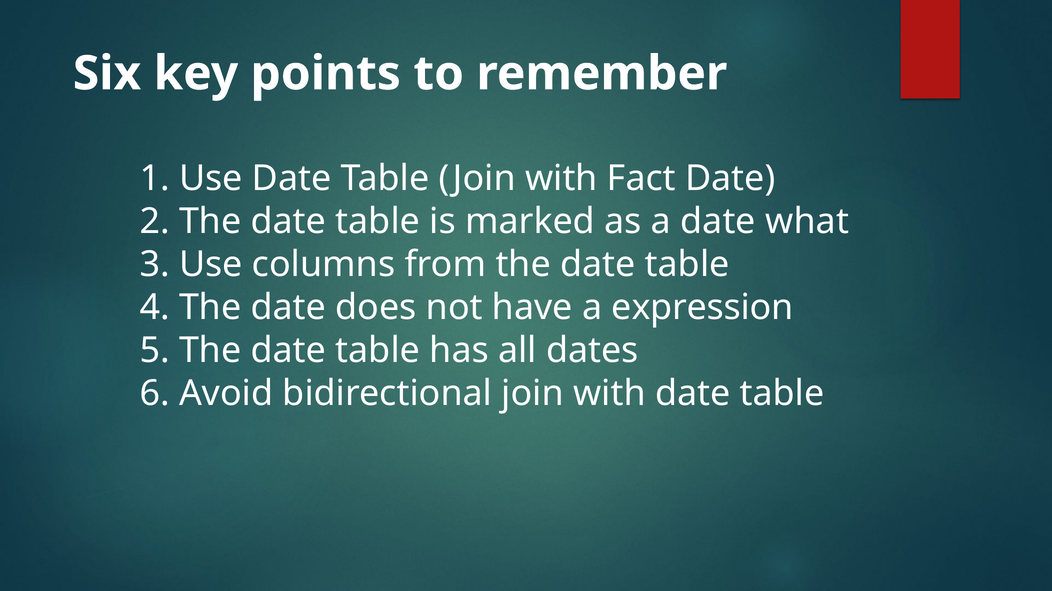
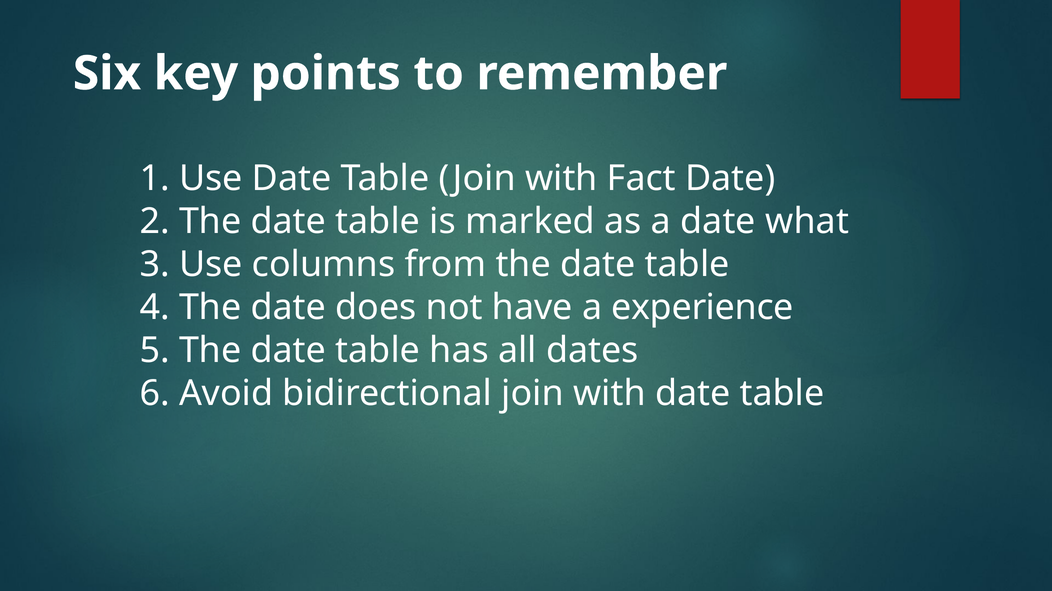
expression: expression -> experience (703, 308)
